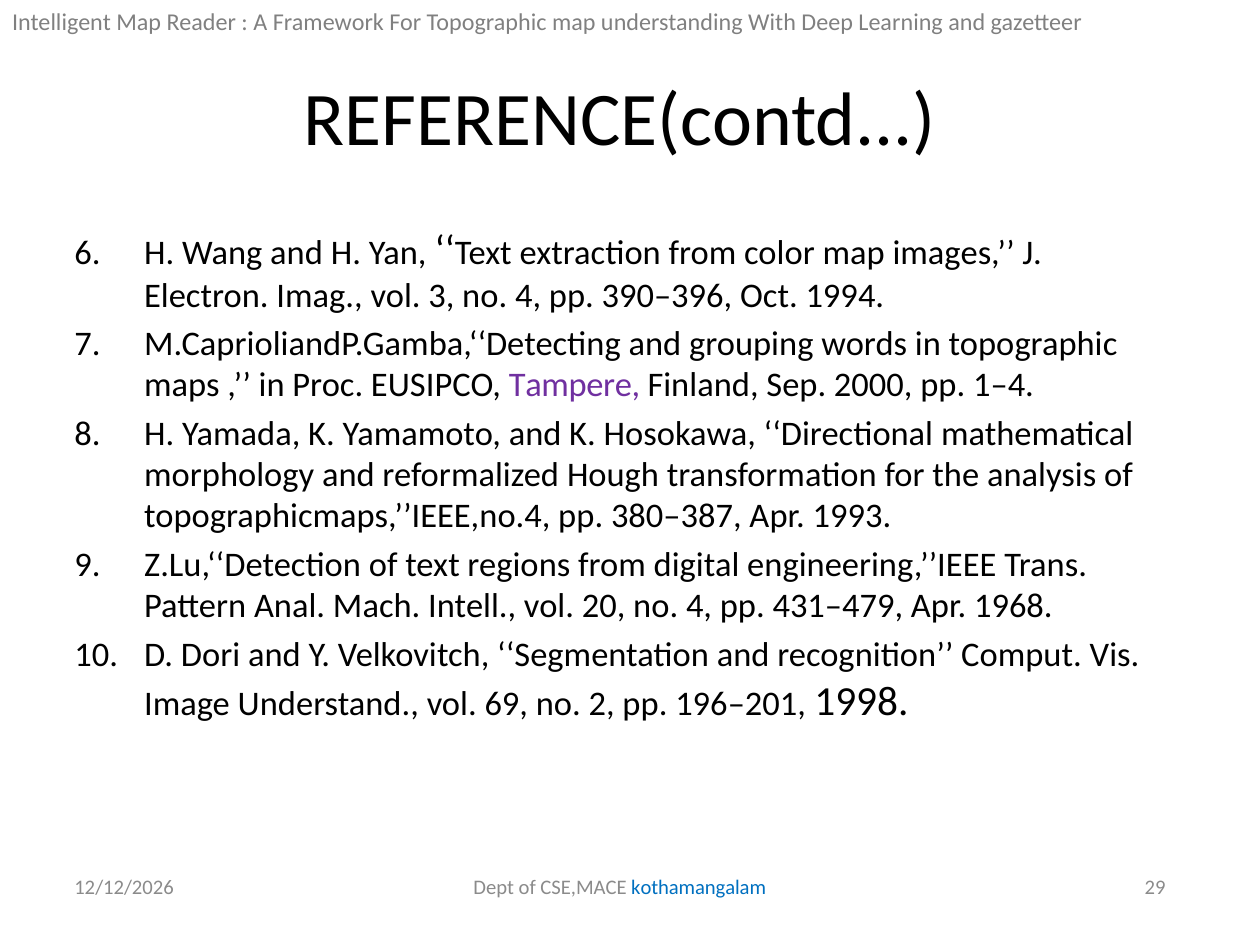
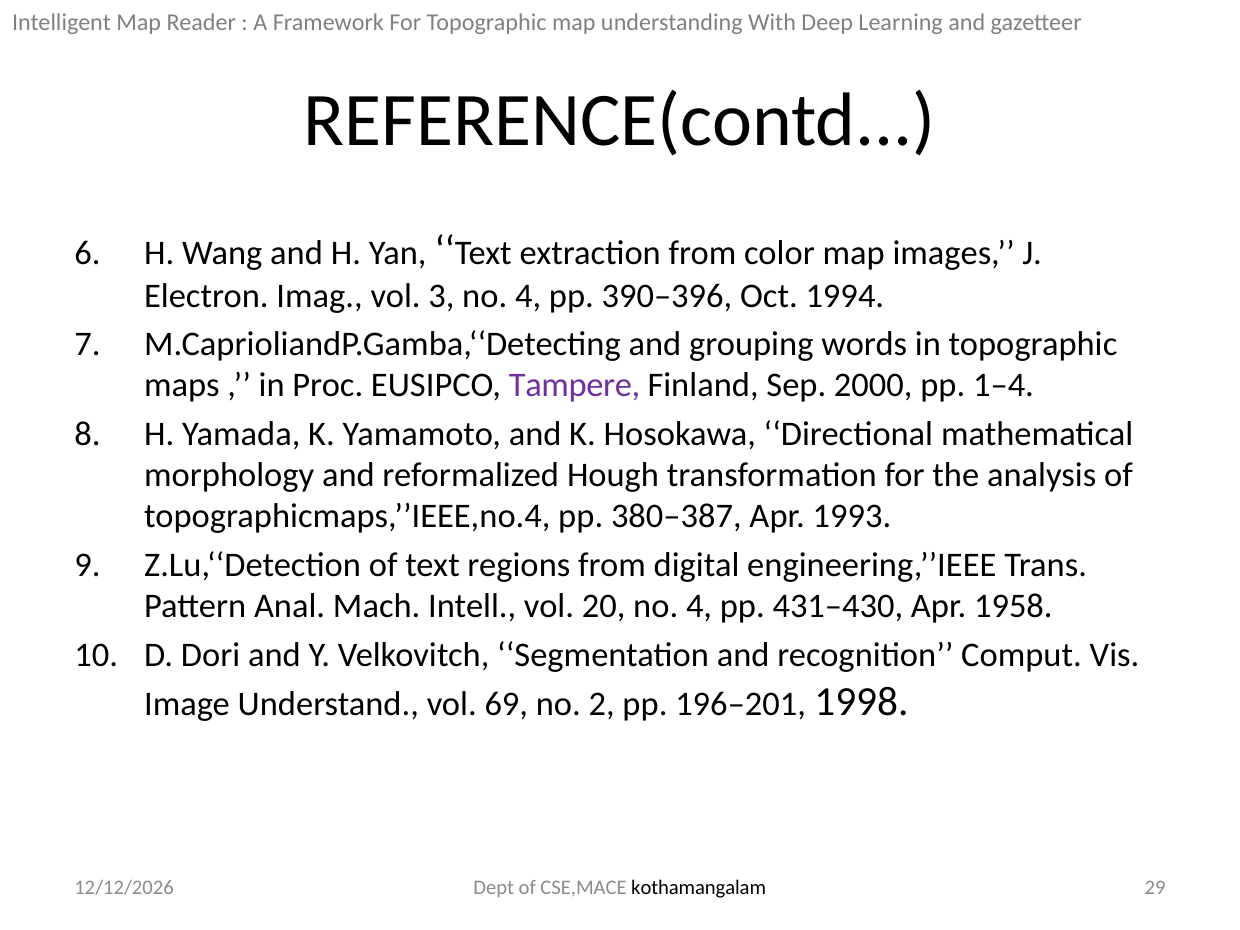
431–479: 431–479 -> 431–430 (838, 606)
1968: 1968 -> 1958 (1013, 606)
kothamangalam colour: blue -> black (699, 888)
